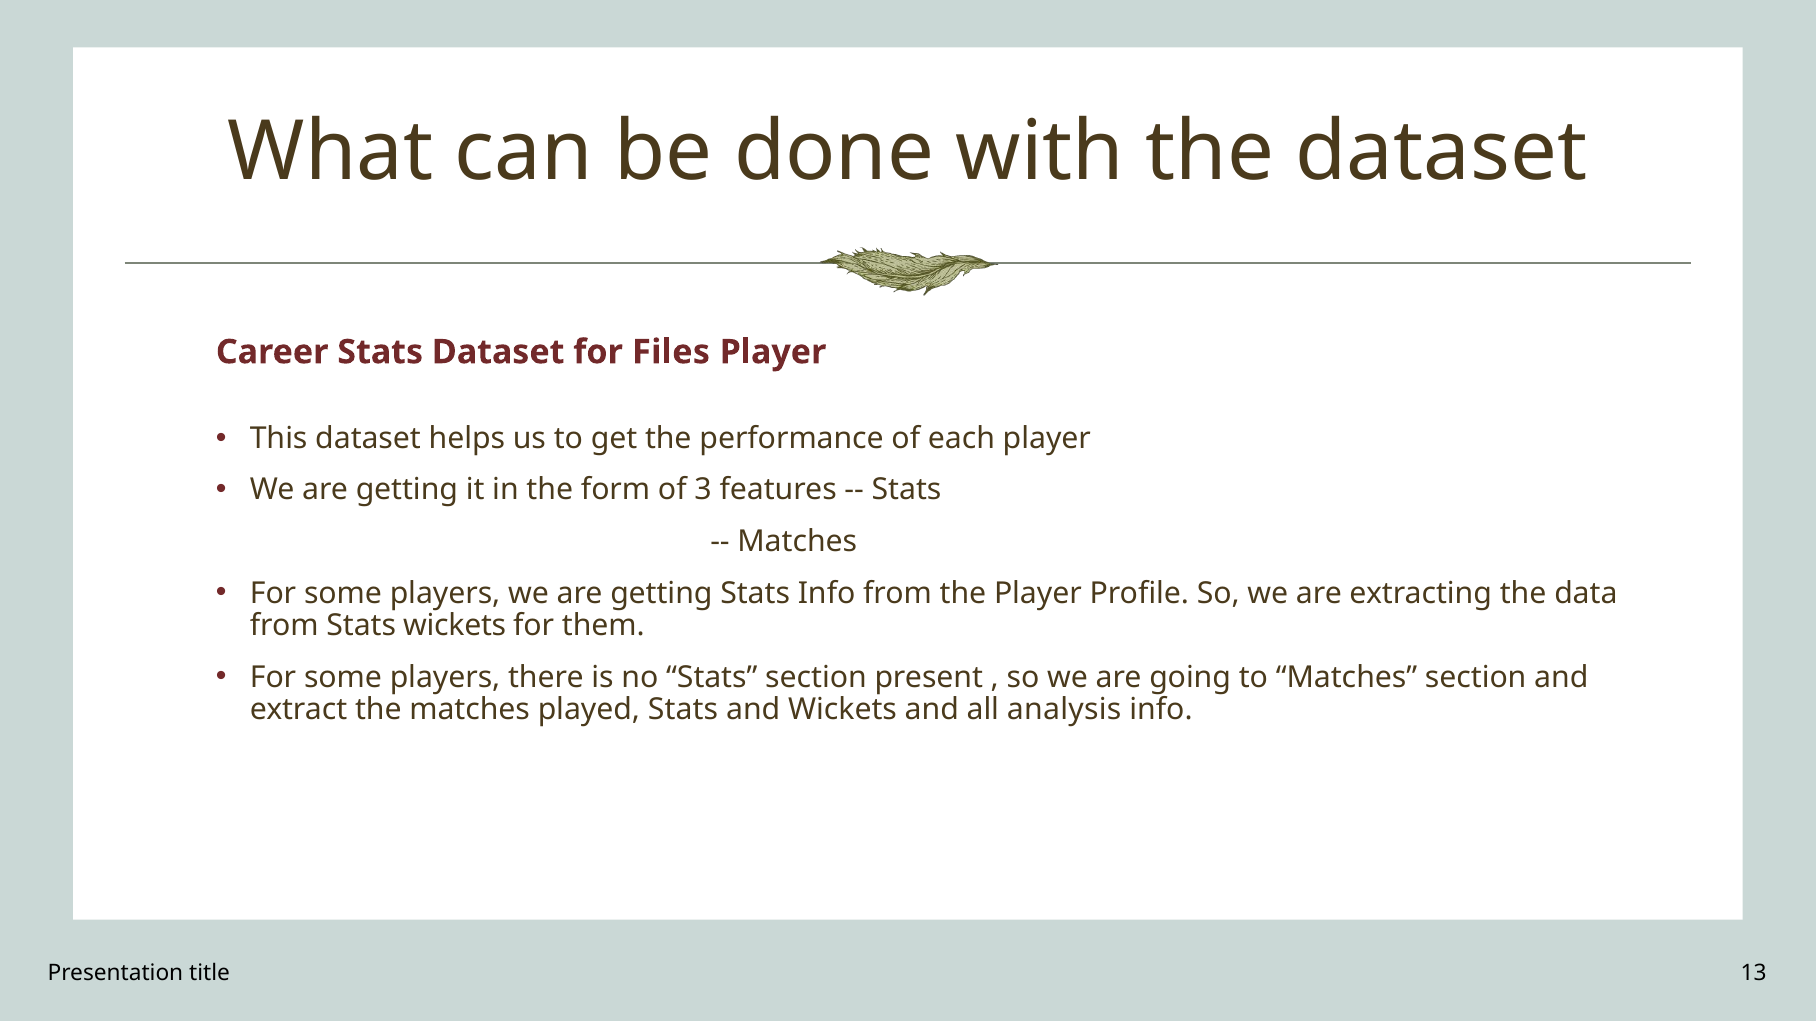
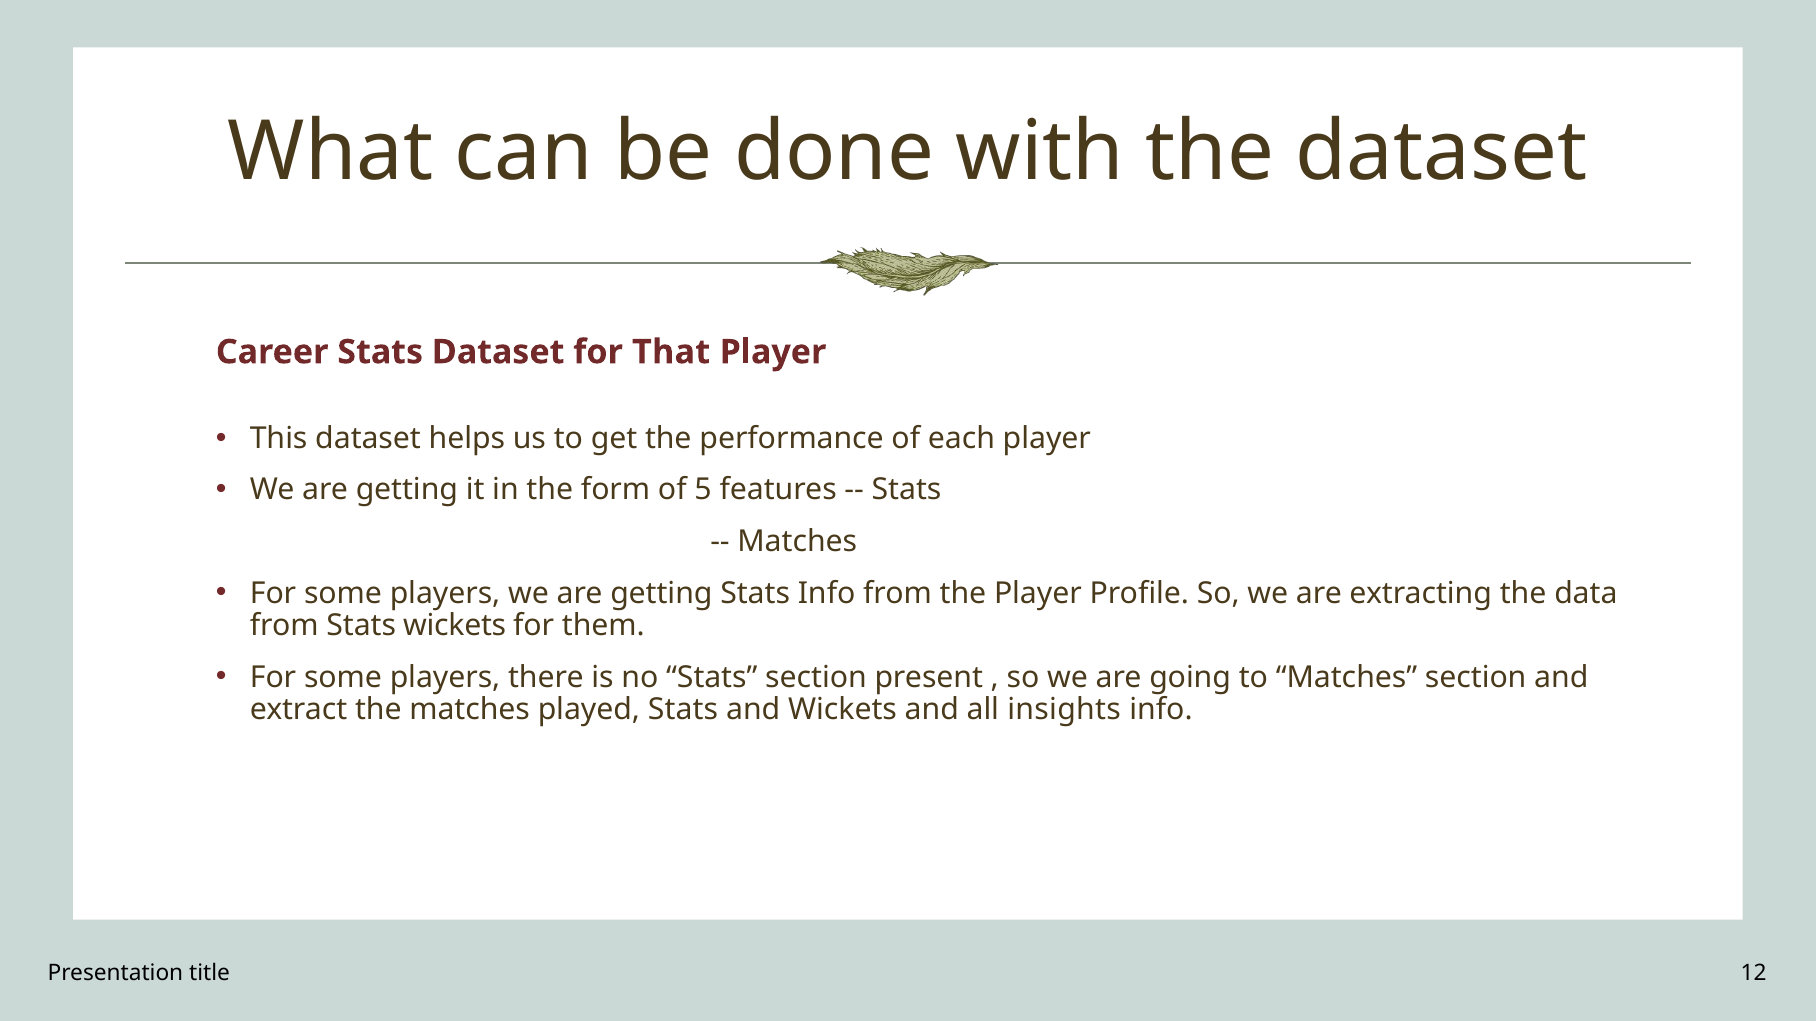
Files: Files -> That (671, 352)
3: 3 -> 5 (703, 490)
analysis: analysis -> insights (1064, 710)
13: 13 -> 12 (1754, 974)
